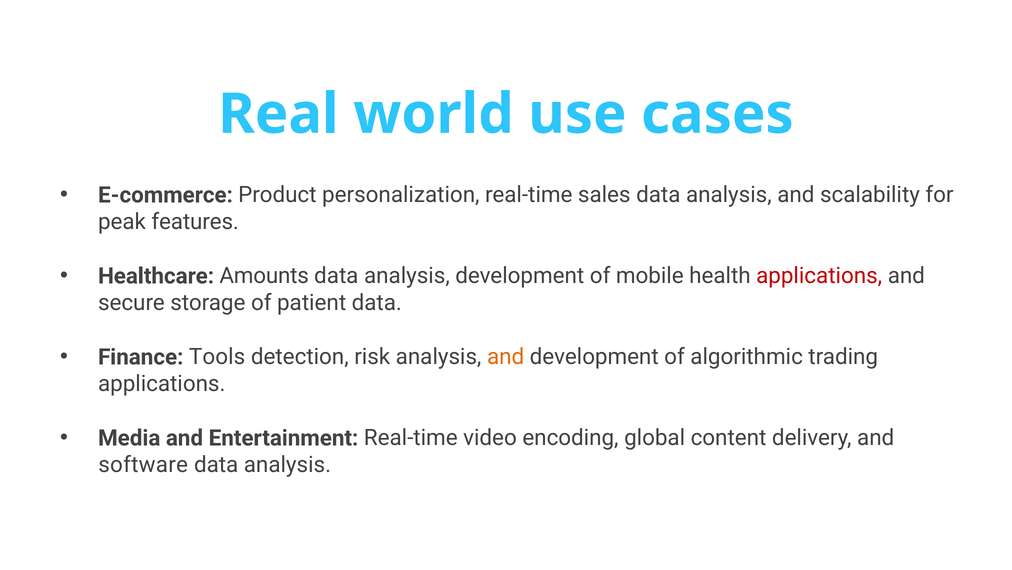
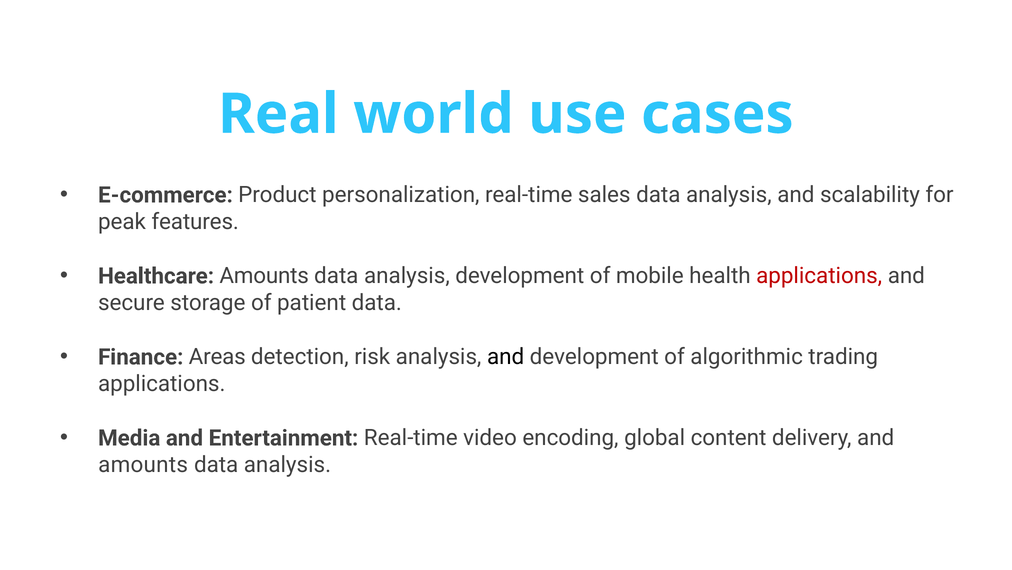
Tools: Tools -> Areas (217, 357)
and colour: orange -> black (506, 357)
software: software -> amounts (143, 464)
